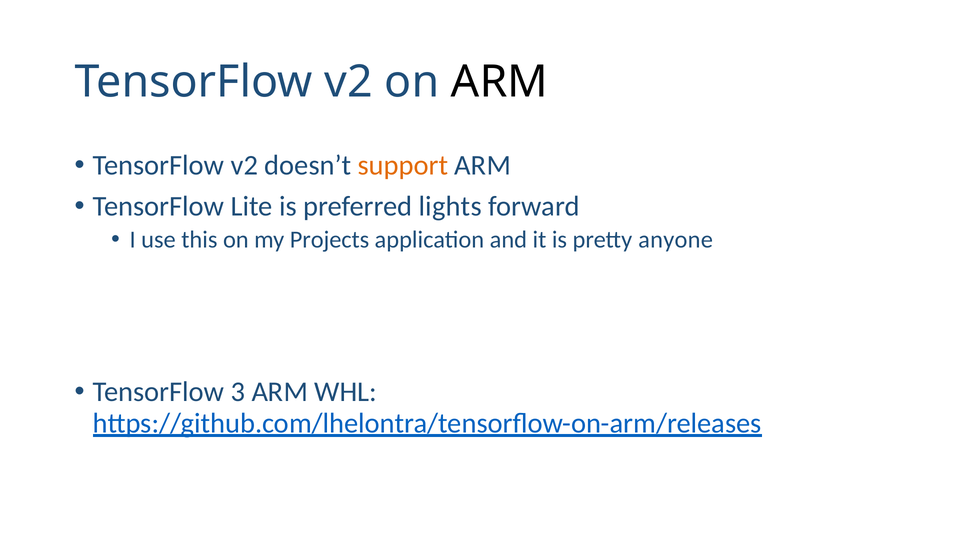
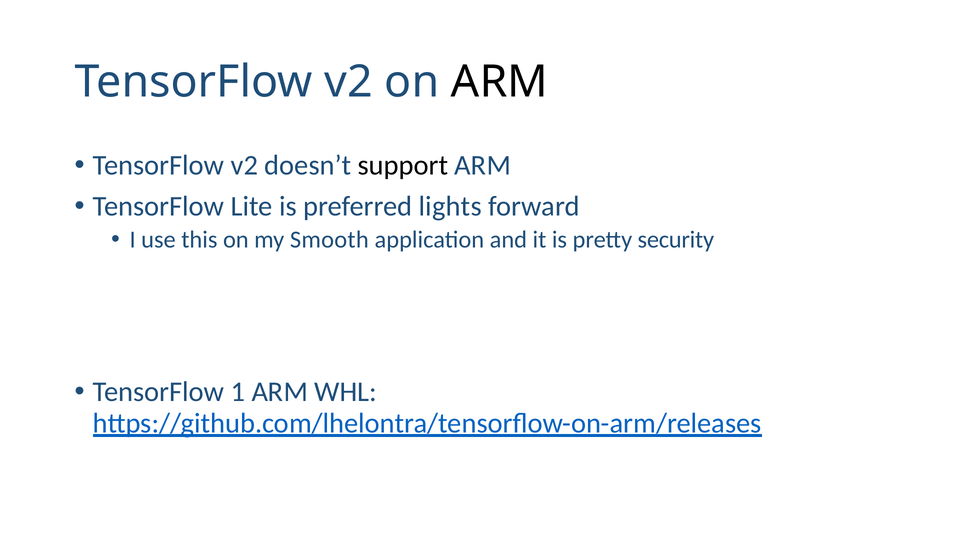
support colour: orange -> black (403, 165)
Projects: Projects -> Smooth (329, 240)
anyone: anyone -> security (676, 240)
3: 3 -> 1 (238, 392)
